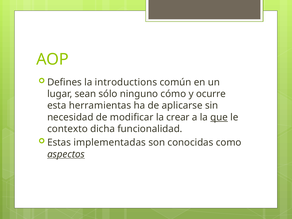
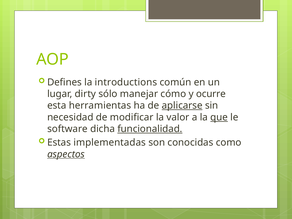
sean: sean -> dirty (85, 94)
ninguno: ninguno -> manejar (139, 94)
aplicarse underline: none -> present (182, 106)
crear: crear -> valor (178, 117)
contexto: contexto -> software (67, 129)
funcionalidad underline: none -> present (150, 129)
